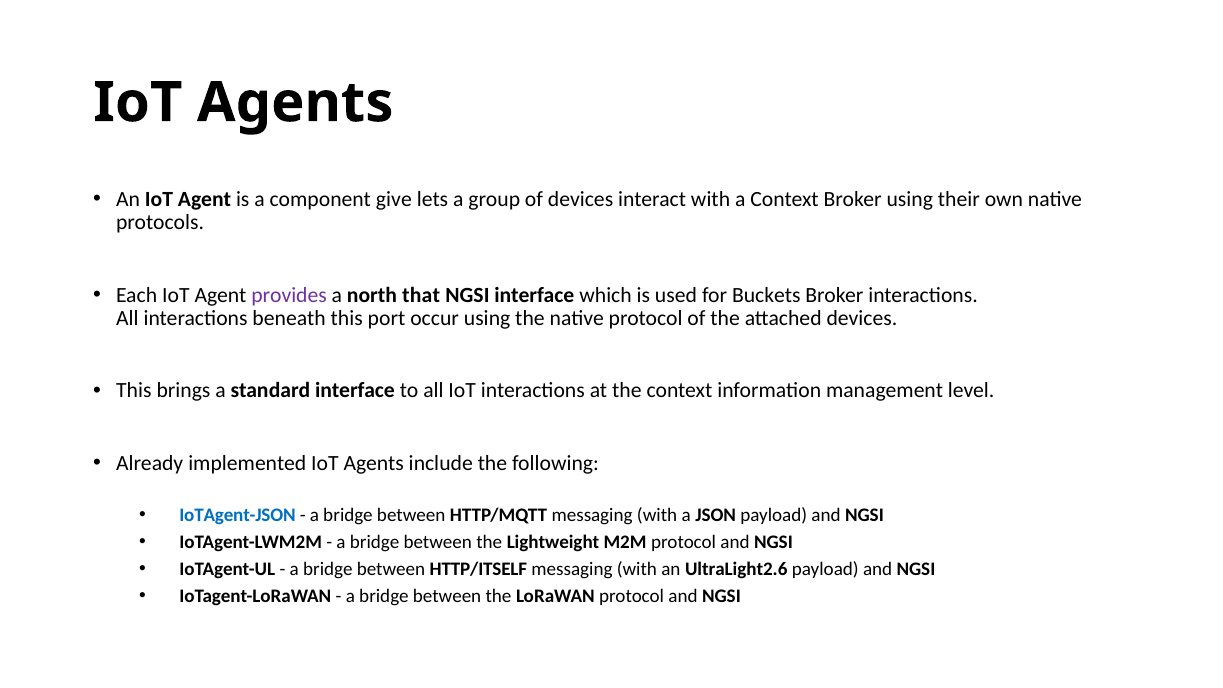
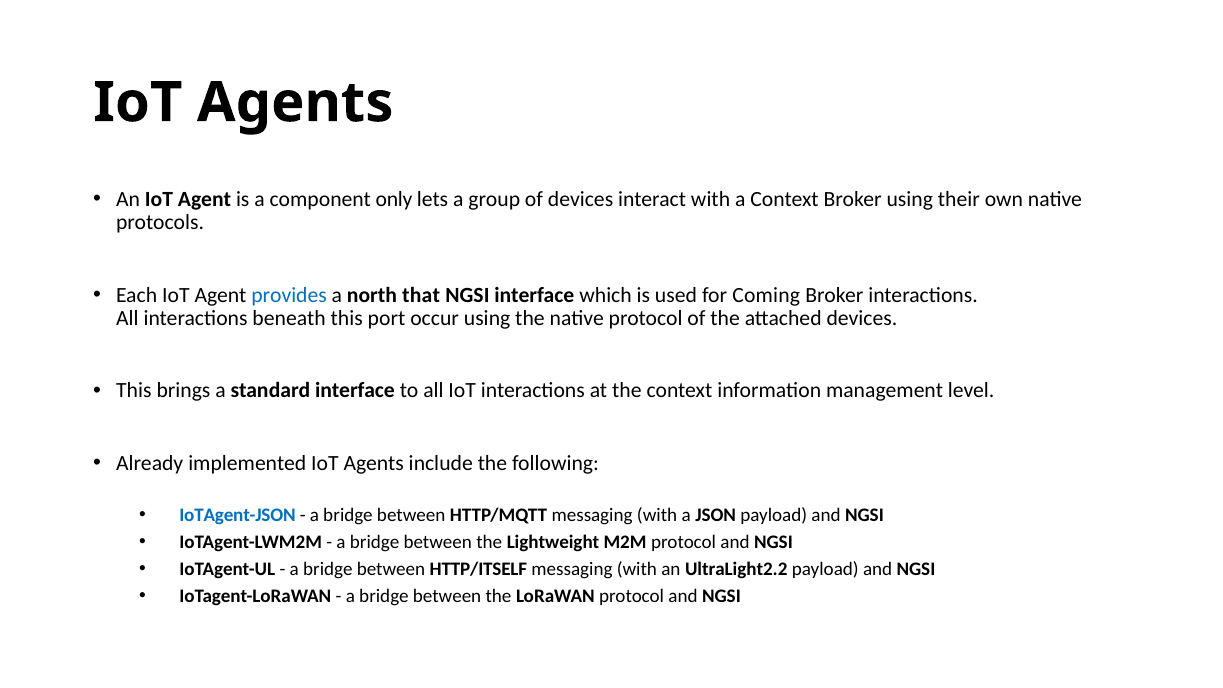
give: give -> only (394, 199)
provides colour: purple -> blue (289, 295)
Buckets: Buckets -> Coming (766, 295)
UltraLight2.6: UltraLight2.6 -> UltraLight2.2 (736, 569)
